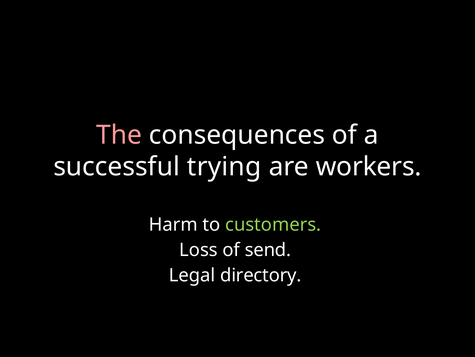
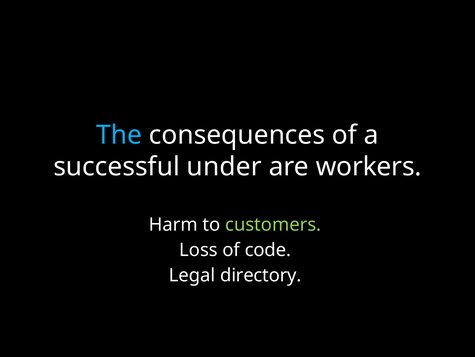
The colour: pink -> light blue (119, 135)
trying: trying -> under (224, 167)
send: send -> code (268, 250)
